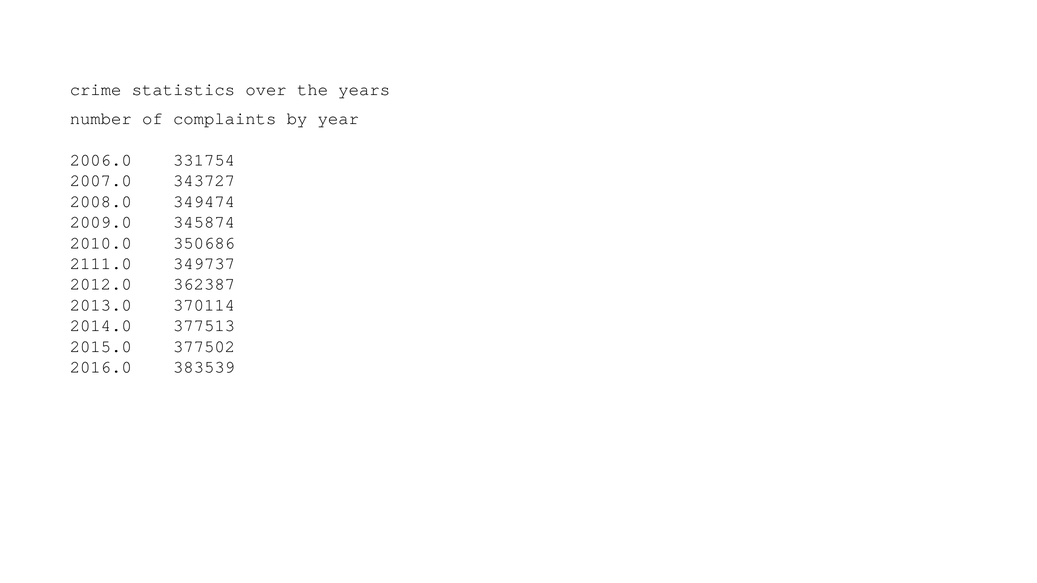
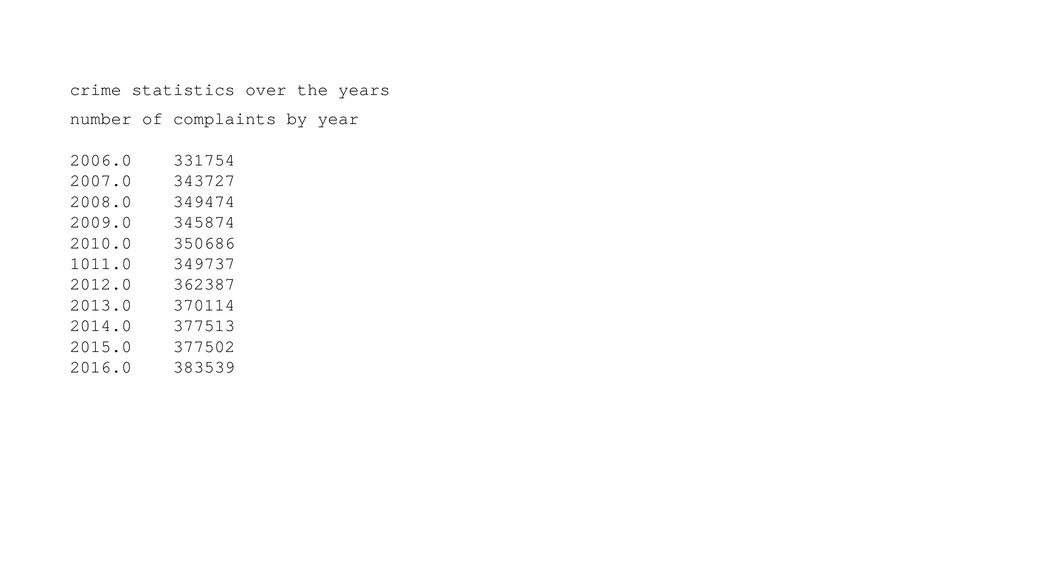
2111.0: 2111.0 -> 1011.0 (101, 264)
